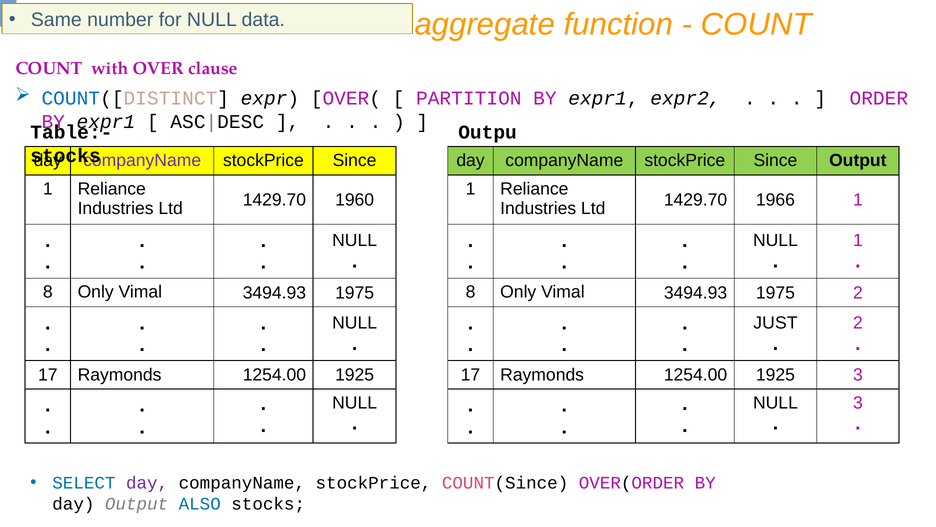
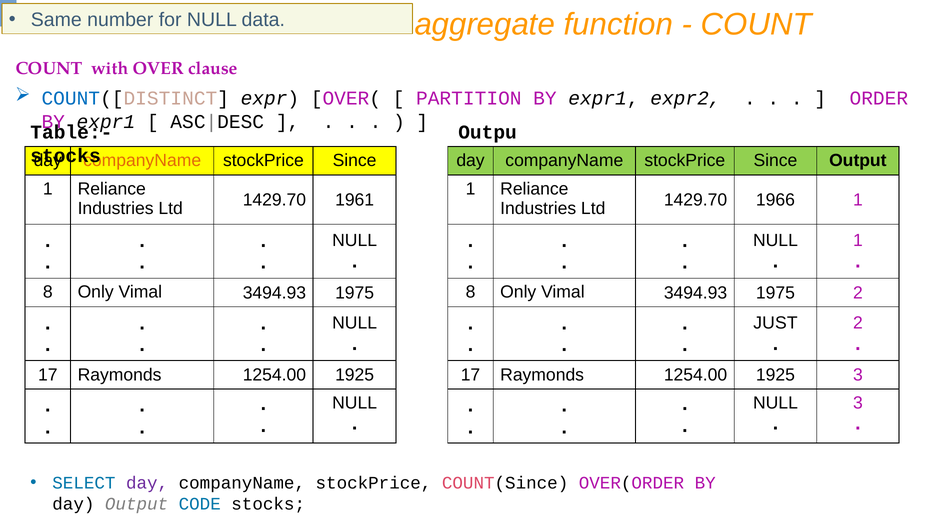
companyName colour: purple -> orange (142, 160)
1960: 1960 -> 1961 (355, 200)
ALSO: ALSO -> CODE (200, 503)
